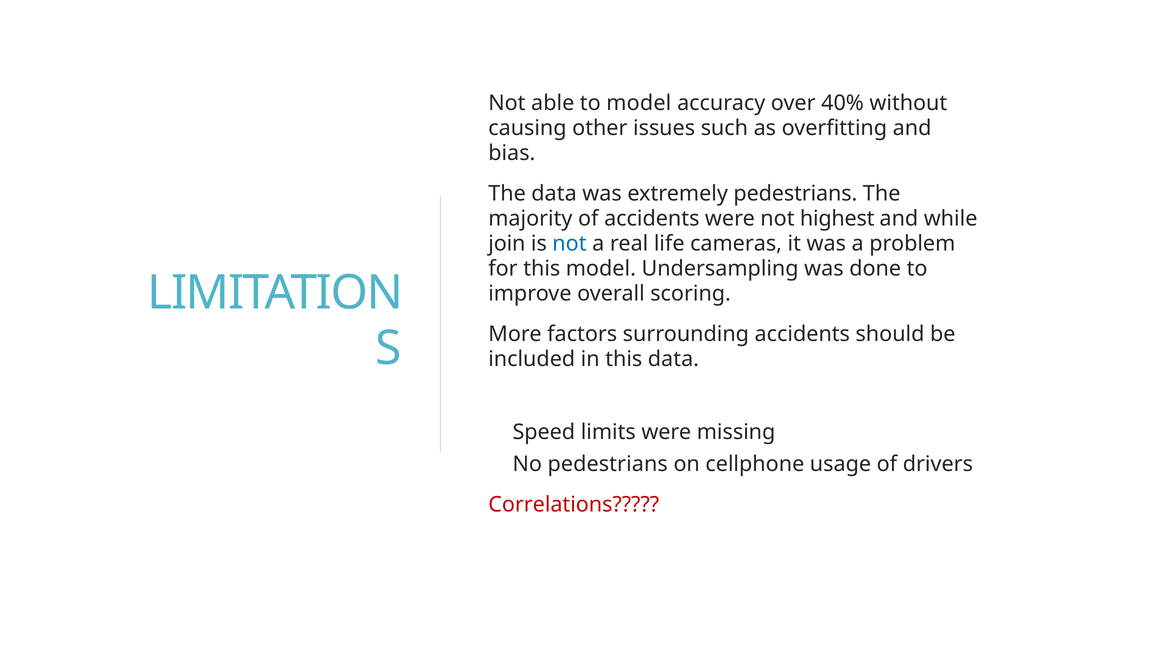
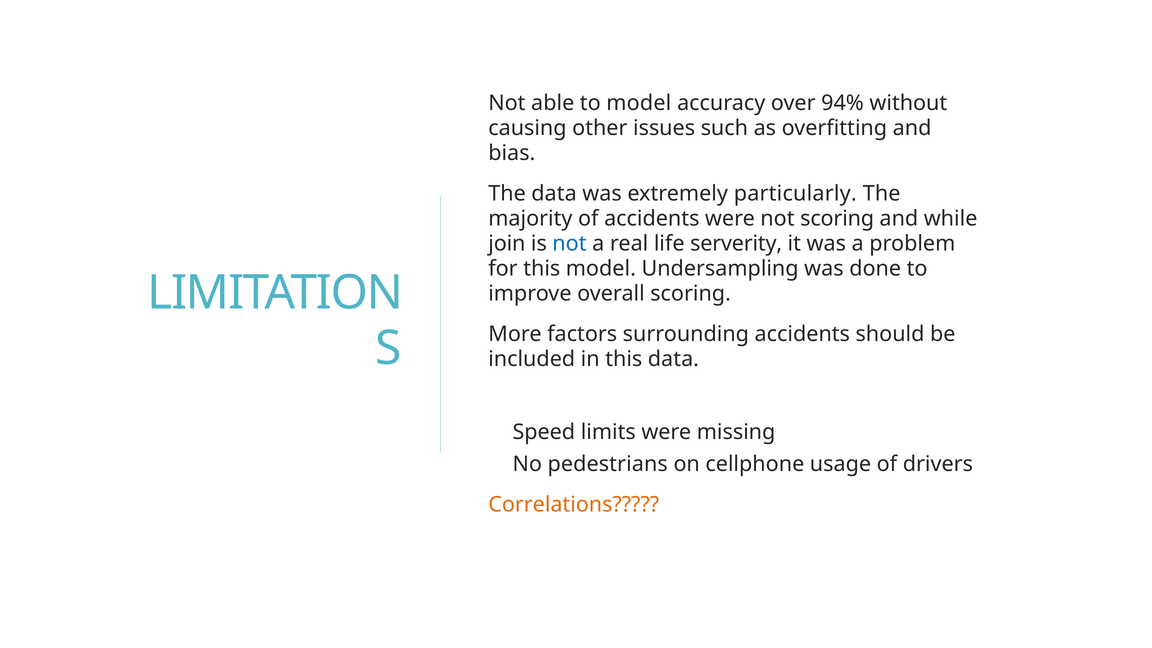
40%: 40% -> 94% (843, 103)
extremely pedestrians: pedestrians -> particularly (795, 194)
not highest: highest -> scoring (837, 219)
cameras: cameras -> serverity (736, 244)
Correlations colour: red -> orange (574, 505)
